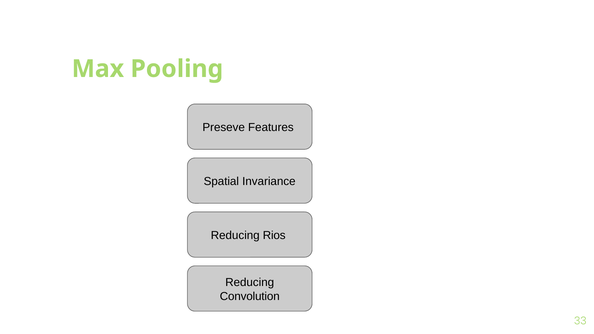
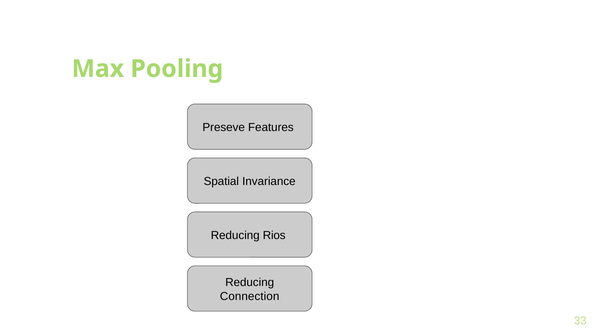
Convolution: Convolution -> Connection (250, 296)
